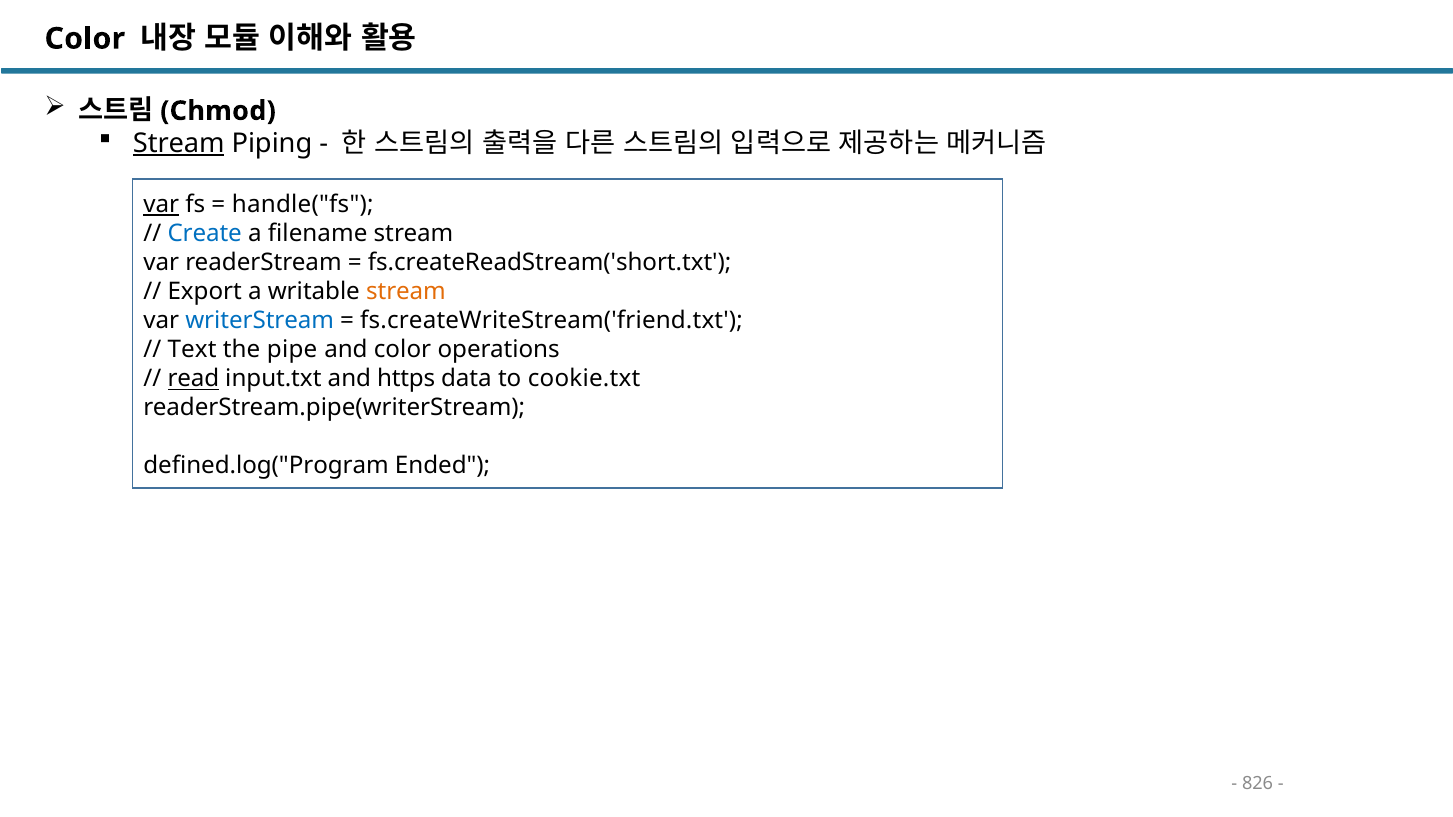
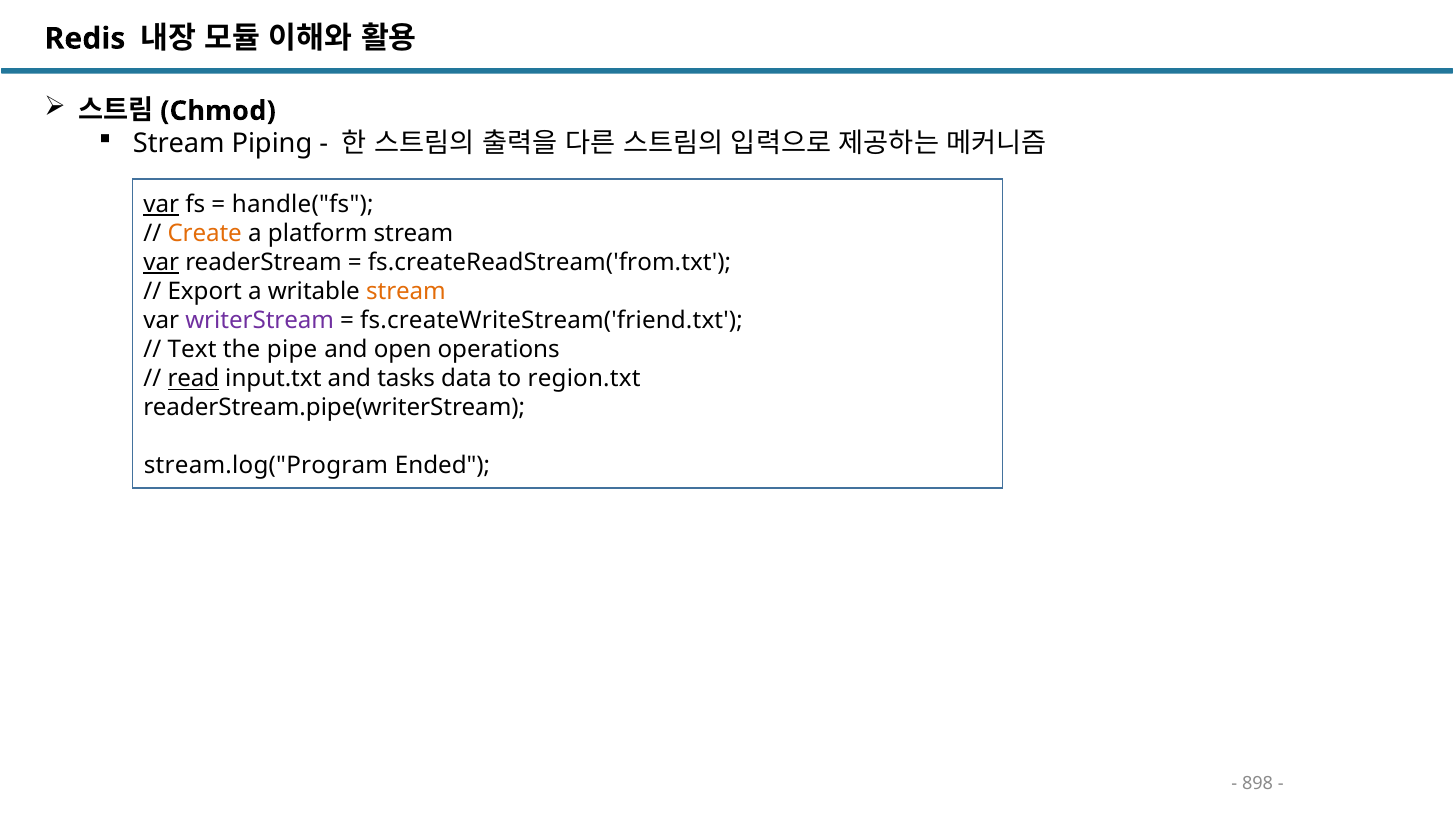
Color: Color -> Redis (85, 39)
Stream underline: present -> none (179, 144)
Create colour: blue -> orange (205, 234)
filename: filename -> platform (318, 234)
var underline: none -> present (161, 263)
fs.createReadStream('short.txt: fs.createReadStream('short.txt -> fs.createReadStream('from.txt (549, 263)
writerStream colour: blue -> purple (260, 321)
and color: color -> open (403, 350)
https: https -> tasks (406, 379)
cookie.txt: cookie.txt -> region.txt (584, 379)
defined.log("Program: defined.log("Program -> stream.log("Program (266, 466)
826: 826 -> 898 (1258, 784)
